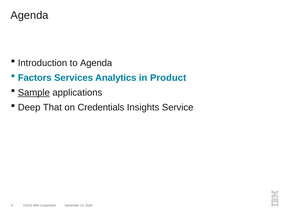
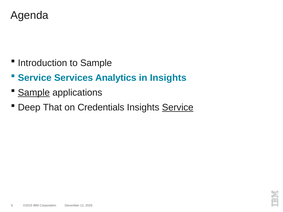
to Agenda: Agenda -> Sample (96, 63)
Factors: Factors -> Service (35, 78)
in Product: Product -> Insights (168, 78)
Service underline: none -> present (178, 108)
